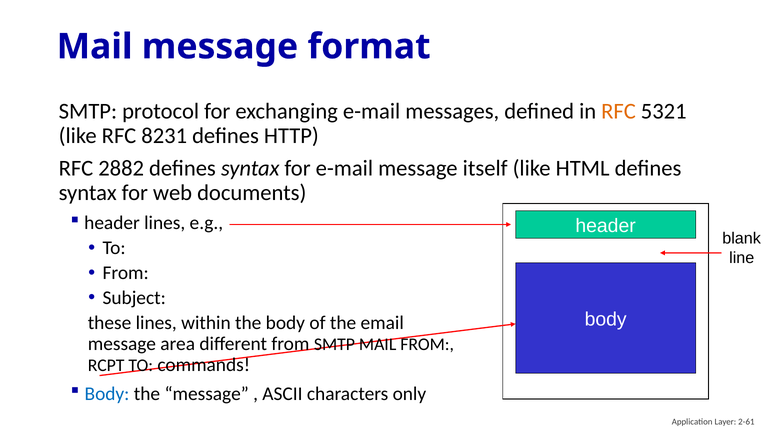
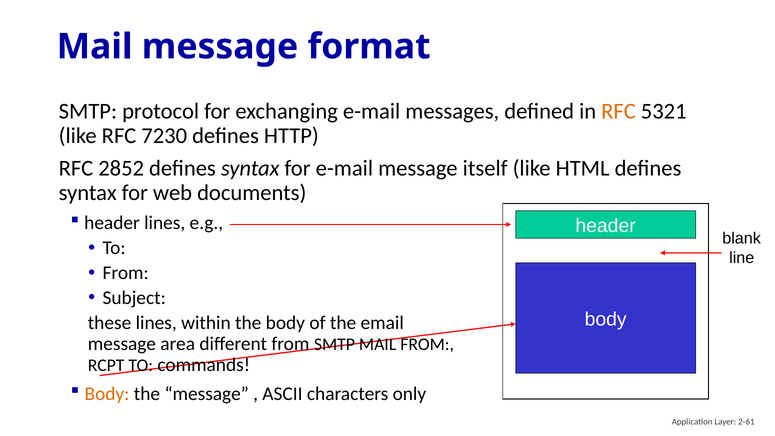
8231: 8231 -> 7230 (164, 136)
2882: 2882 -> 2852 (121, 168)
Body colour: blue -> orange (107, 394)
